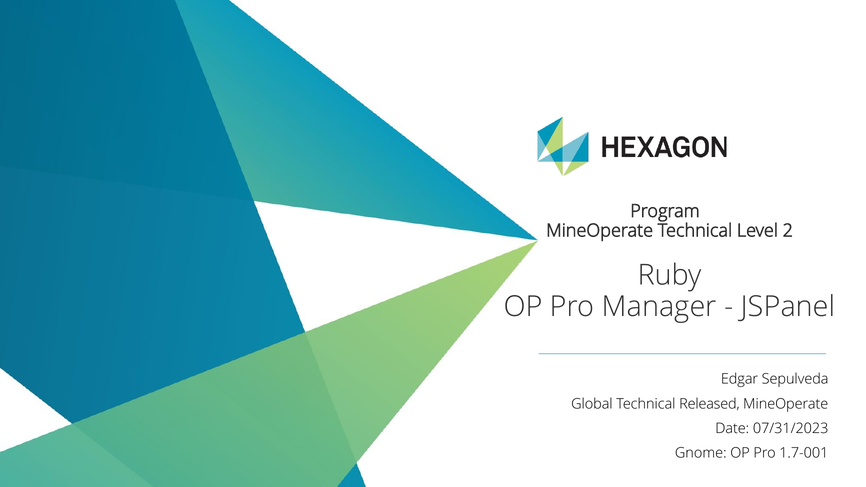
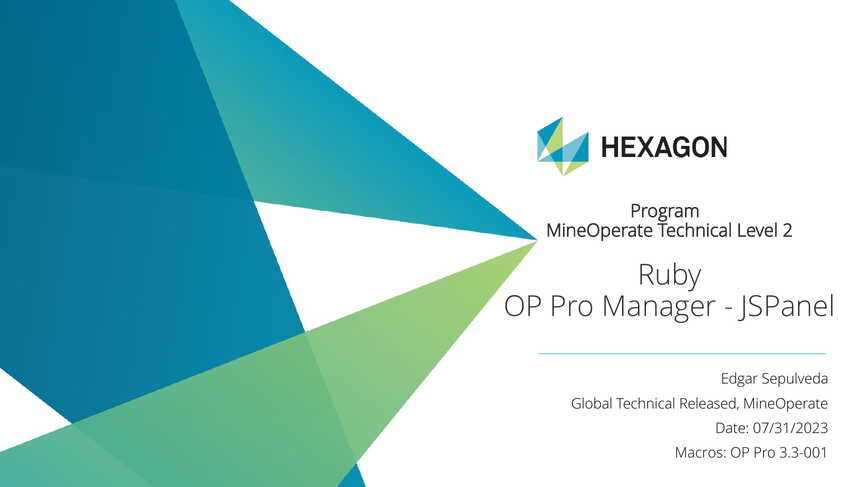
Gnome: Gnome -> Macros (701, 453)
1.7-001: 1.7-001 -> 3.3-001 (804, 453)
